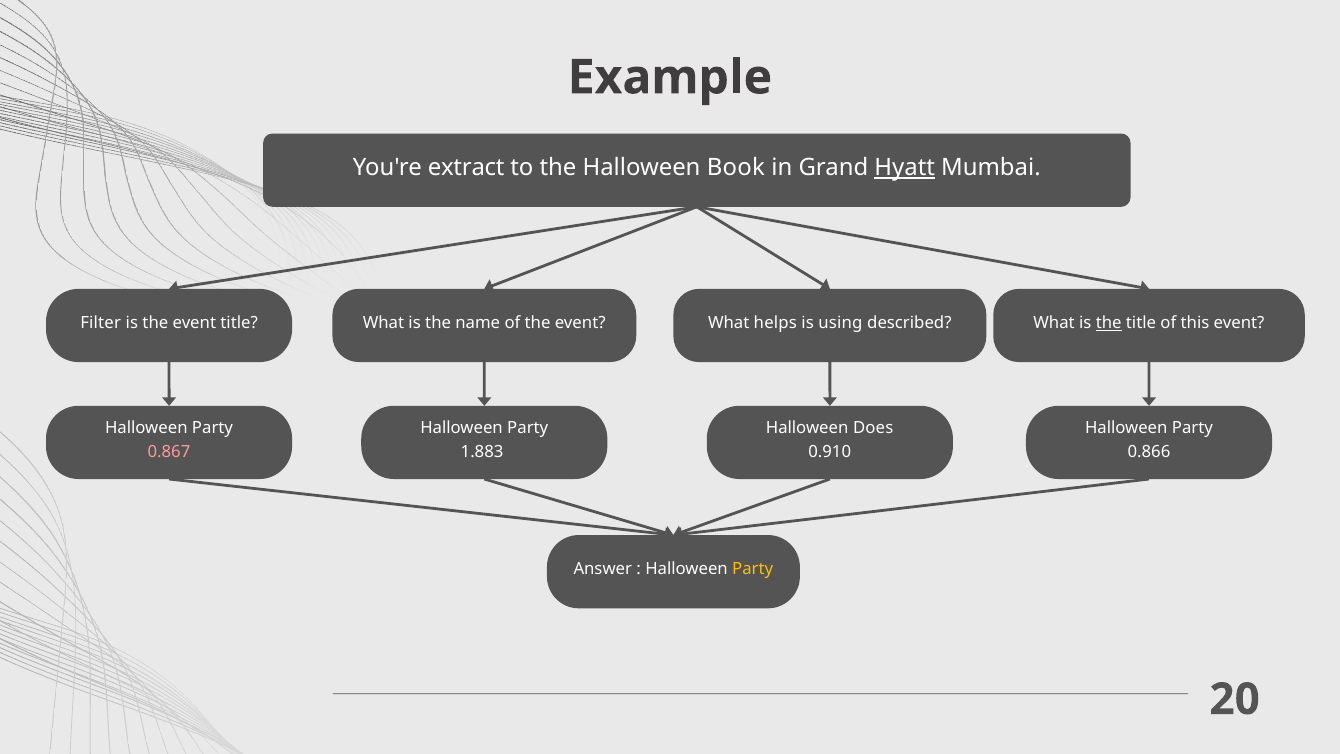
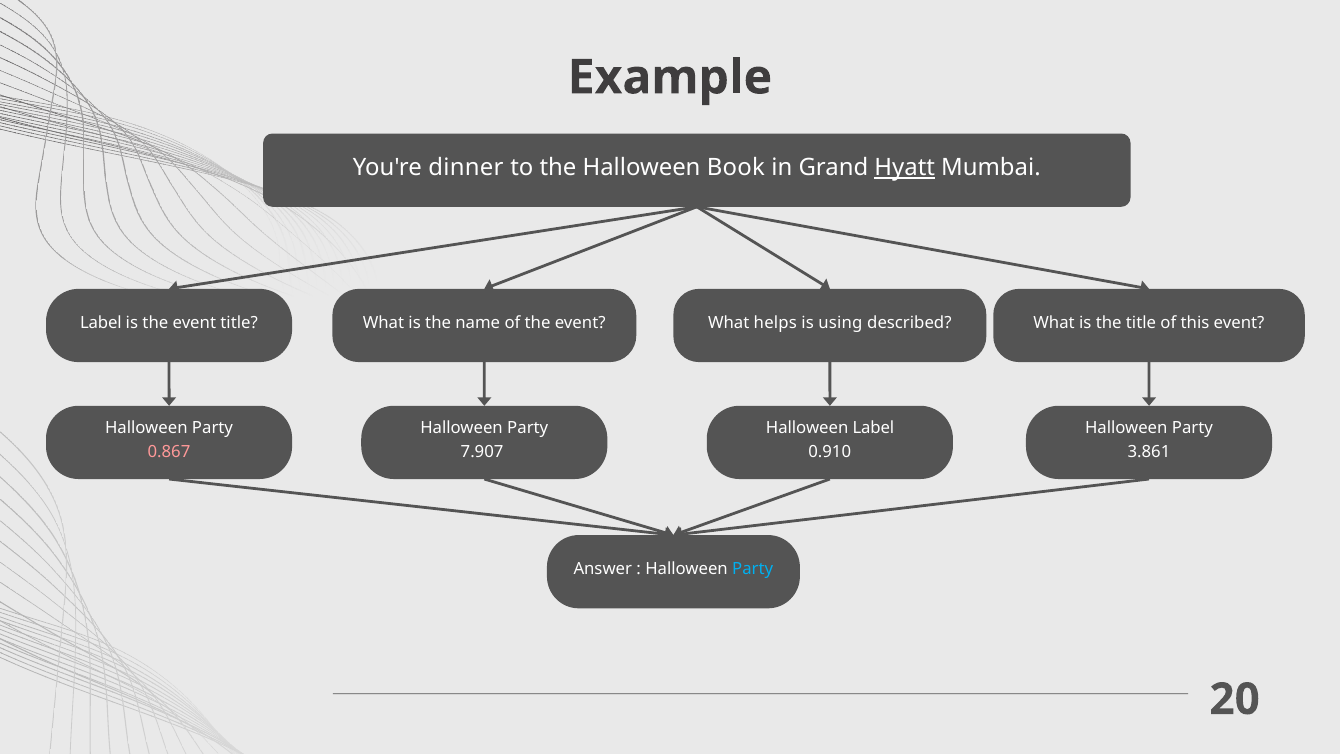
extract: extract -> dinner (466, 168)
Filter: Filter -> Label (101, 323)
the underline: present -> none (1109, 323)
Halloween Does: Does -> Label (873, 428)
1.883: 1.883 -> 7.907 (482, 452)
0.866: 0.866 -> 3.861 (1149, 452)
Party colour: yellow -> light blue (753, 569)
